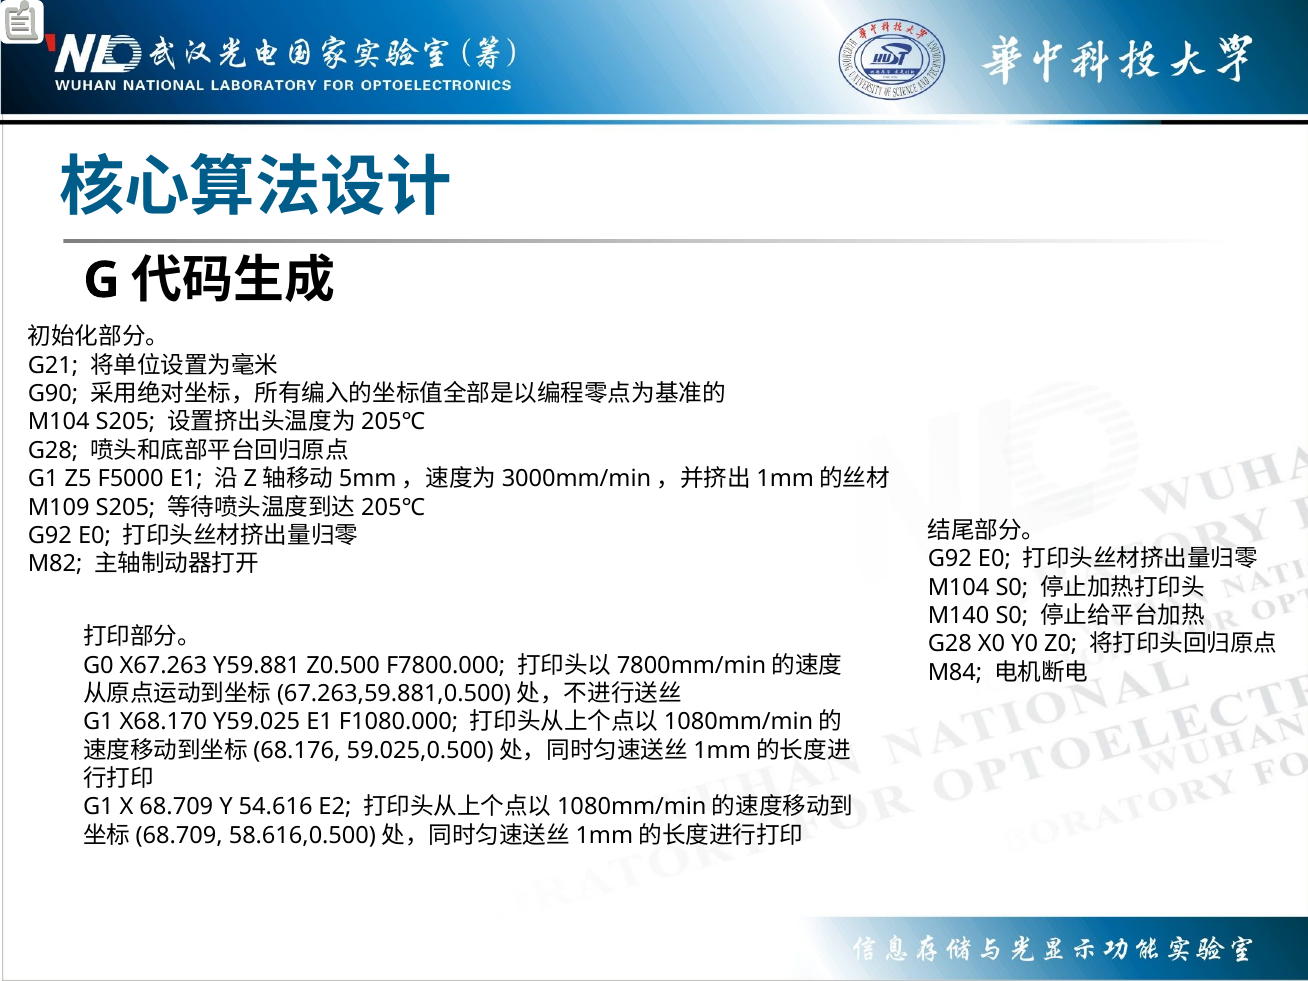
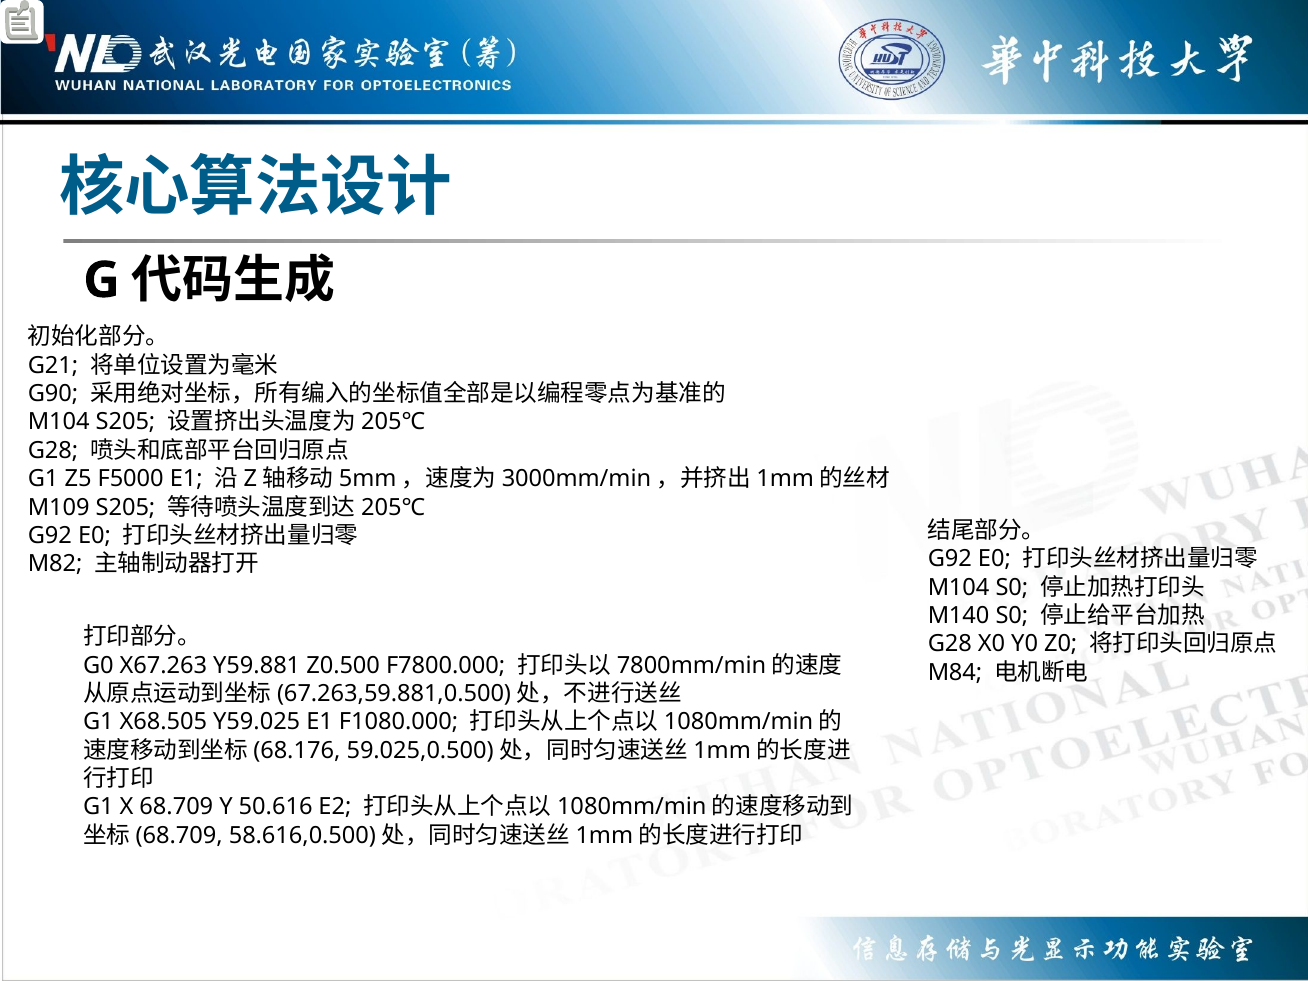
X68.170: X68.170 -> X68.505 (163, 722)
54.616: 54.616 -> 50.616 (276, 807)
